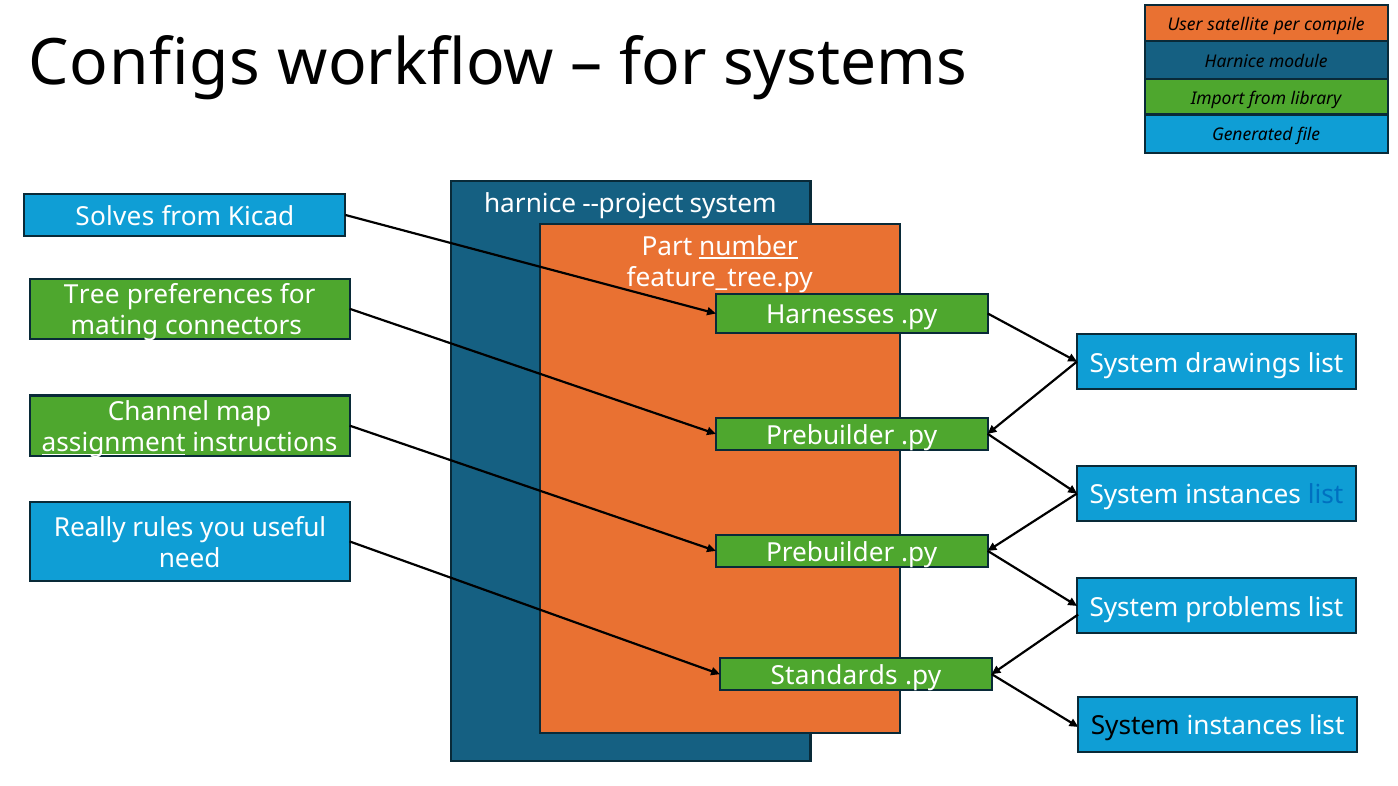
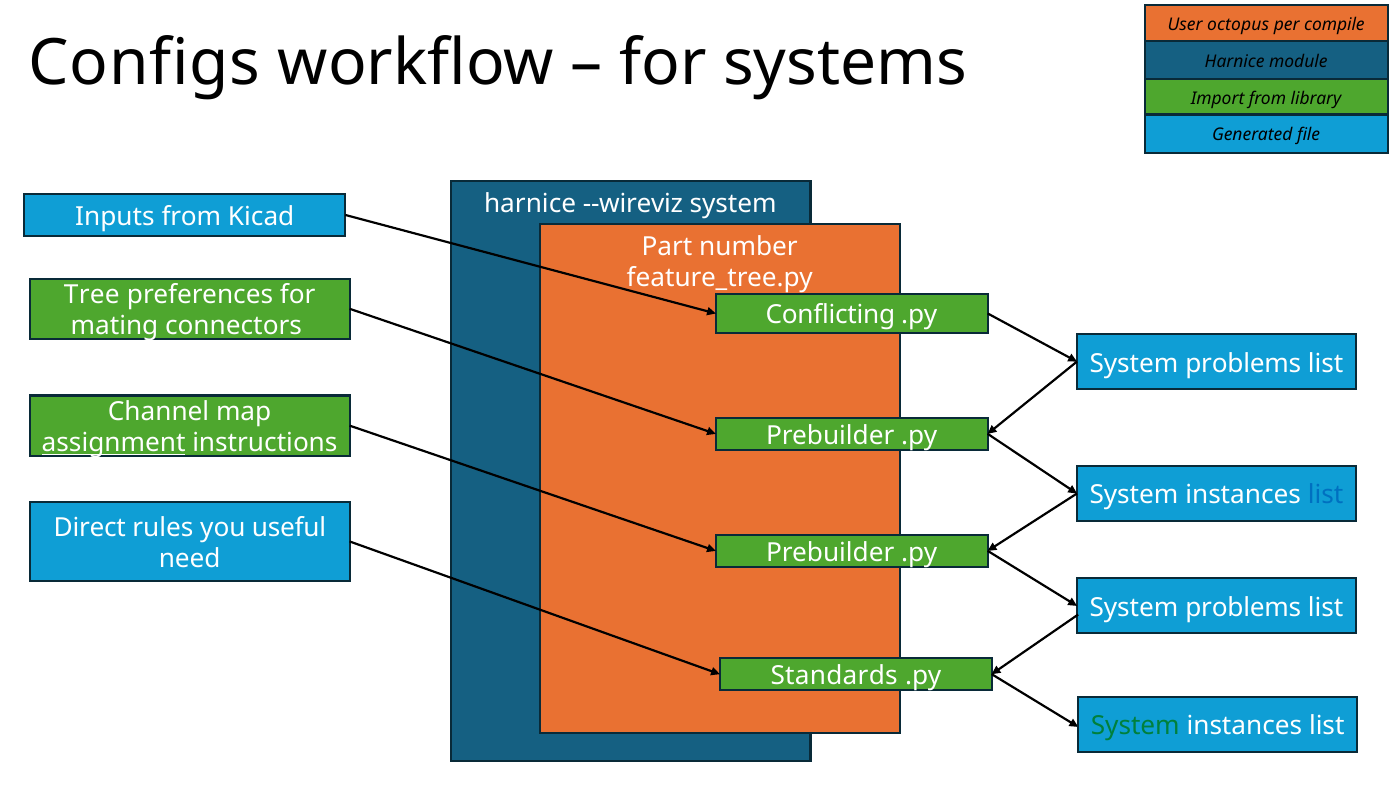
satellite: satellite -> octopus (1238, 25)
--project: --project -> --wireviz (633, 204)
Solves: Solves -> Inputs (115, 217)
number underline: present -> none (748, 247)
Harnesses: Harnesses -> Conflicting (830, 315)
drawings: drawings -> problems (1243, 364)
Really: Really -> Direct (90, 528)
System colour: black -> green (1135, 727)
